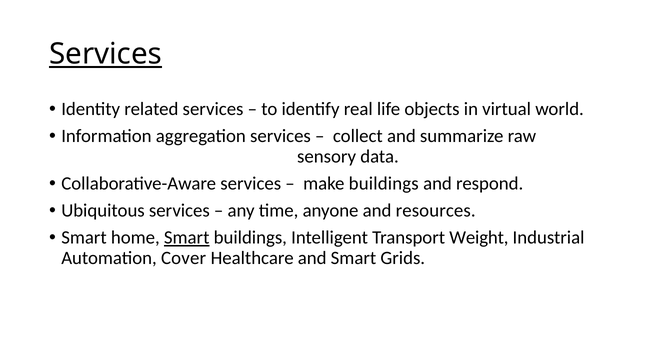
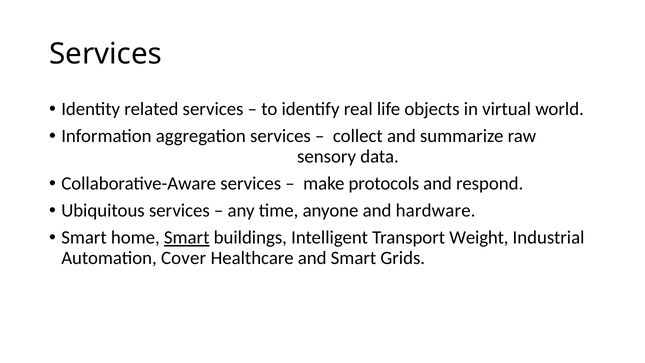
Services underline: present -> none (106, 54)
make buildings: buildings -> protocols (384, 183)
resources: resources -> hardware (436, 211)
